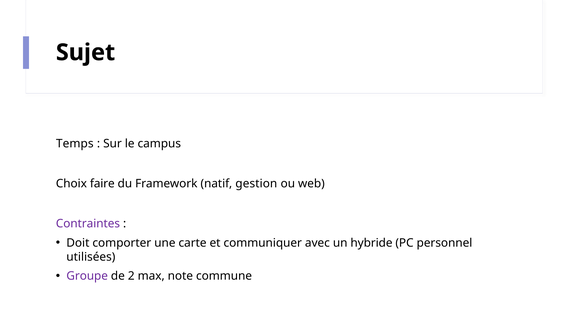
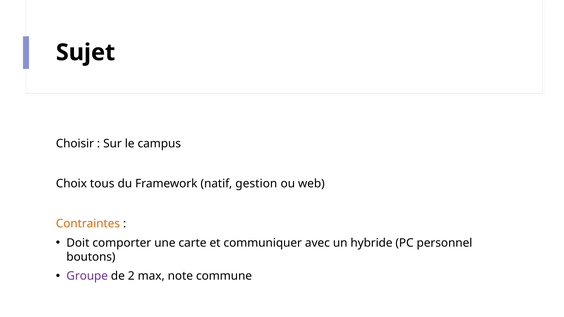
Temps: Temps -> Choisir (75, 144)
faire: faire -> tous (102, 184)
Contraintes colour: purple -> orange (88, 224)
utilisées: utilisées -> boutons (91, 257)
